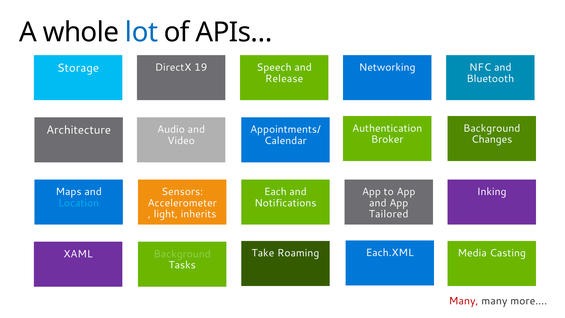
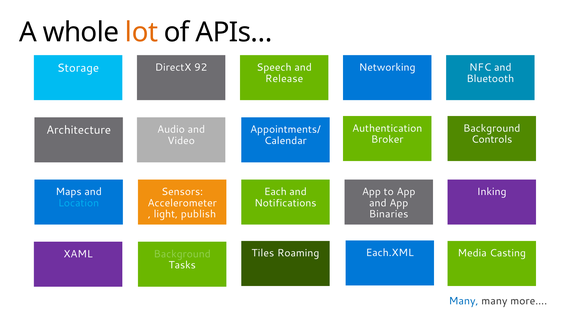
lot colour: blue -> orange (142, 32)
19: 19 -> 92 (201, 67)
Changes: Changes -> Controls (492, 139)
inherits: inherits -> publish (198, 214)
Tailored: Tailored -> Binaries (389, 214)
Take: Take -> Tiles (263, 253)
Many colour: red -> blue (464, 301)
